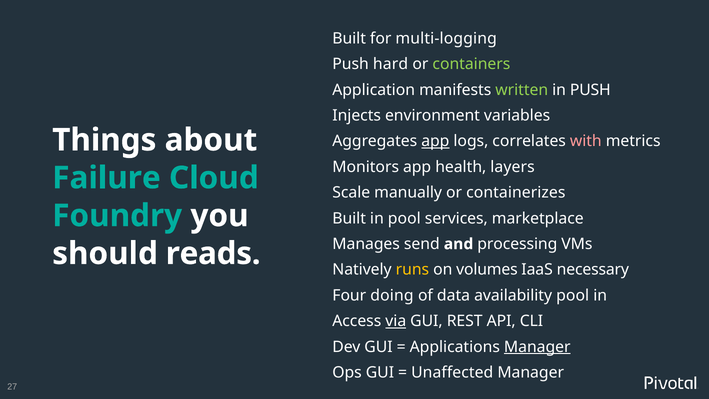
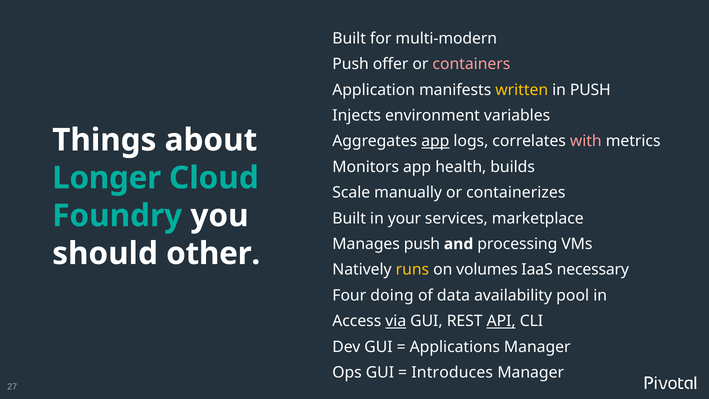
multi-logging: multi-logging -> multi-modern (446, 38)
hard: hard -> offer (391, 64)
containers colour: light green -> pink (471, 64)
written colour: light green -> yellow (522, 90)
layers: layers -> builds (513, 167)
Failure: Failure -> Longer (107, 178)
in pool: pool -> your (404, 218)
send: send -> push (422, 244)
reads: reads -> other (213, 253)
API underline: none -> present (501, 321)
Manager underline: present -> none (537, 347)
Unaffected: Unaffected -> Introduces (452, 372)
